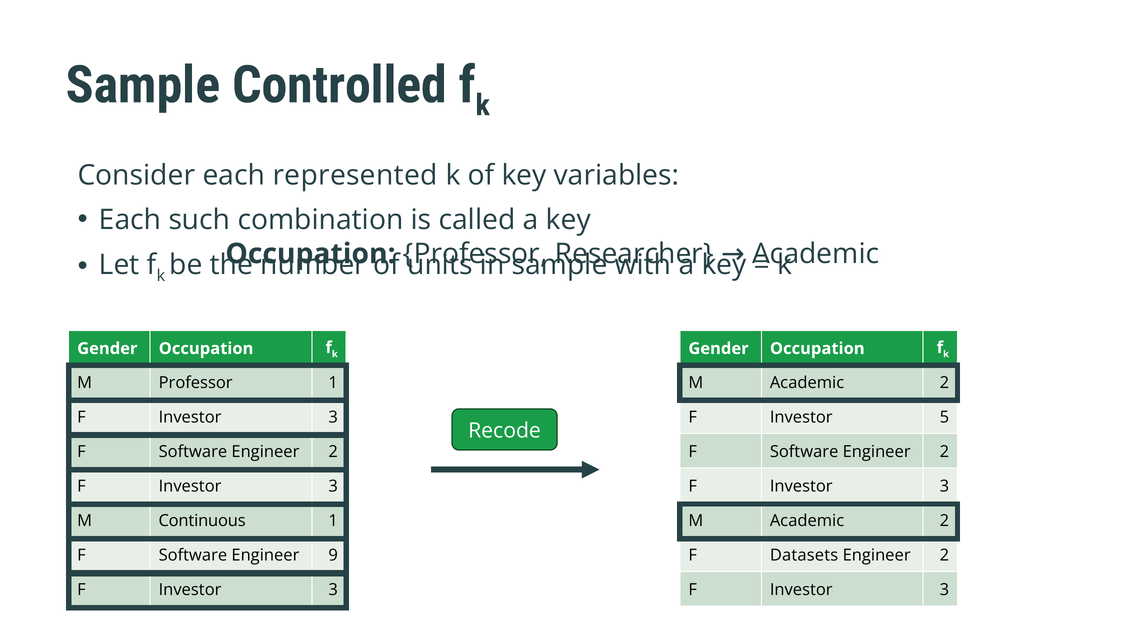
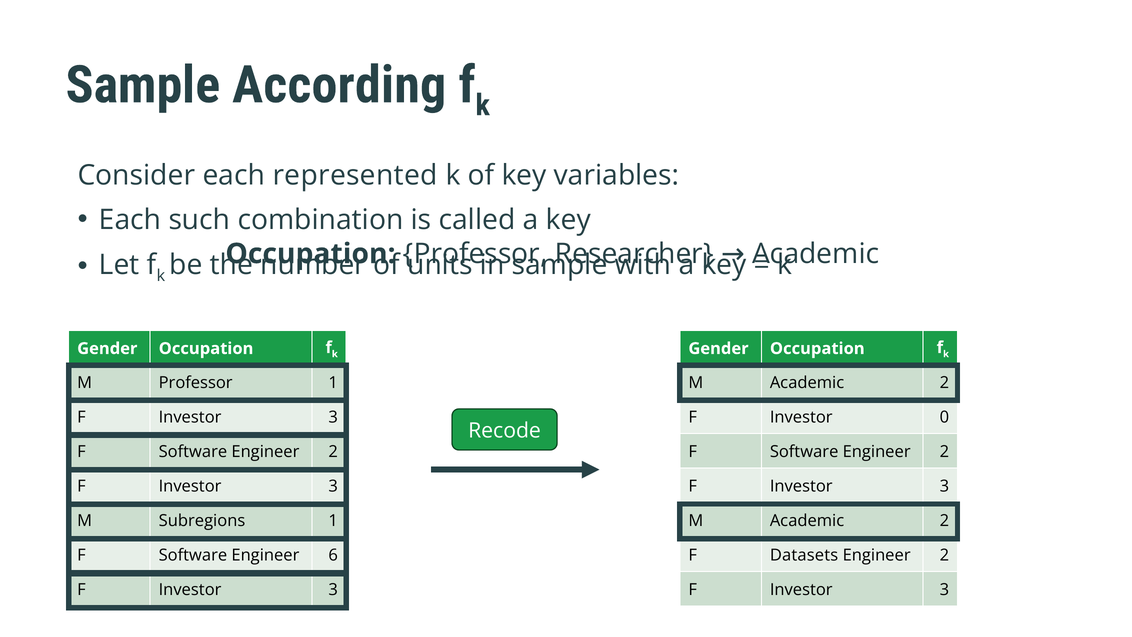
Controlled: Controlled -> According (339, 85)
5: 5 -> 0 (944, 417)
Continuous: Continuous -> Subregions (202, 521)
9: 9 -> 6 (333, 555)
